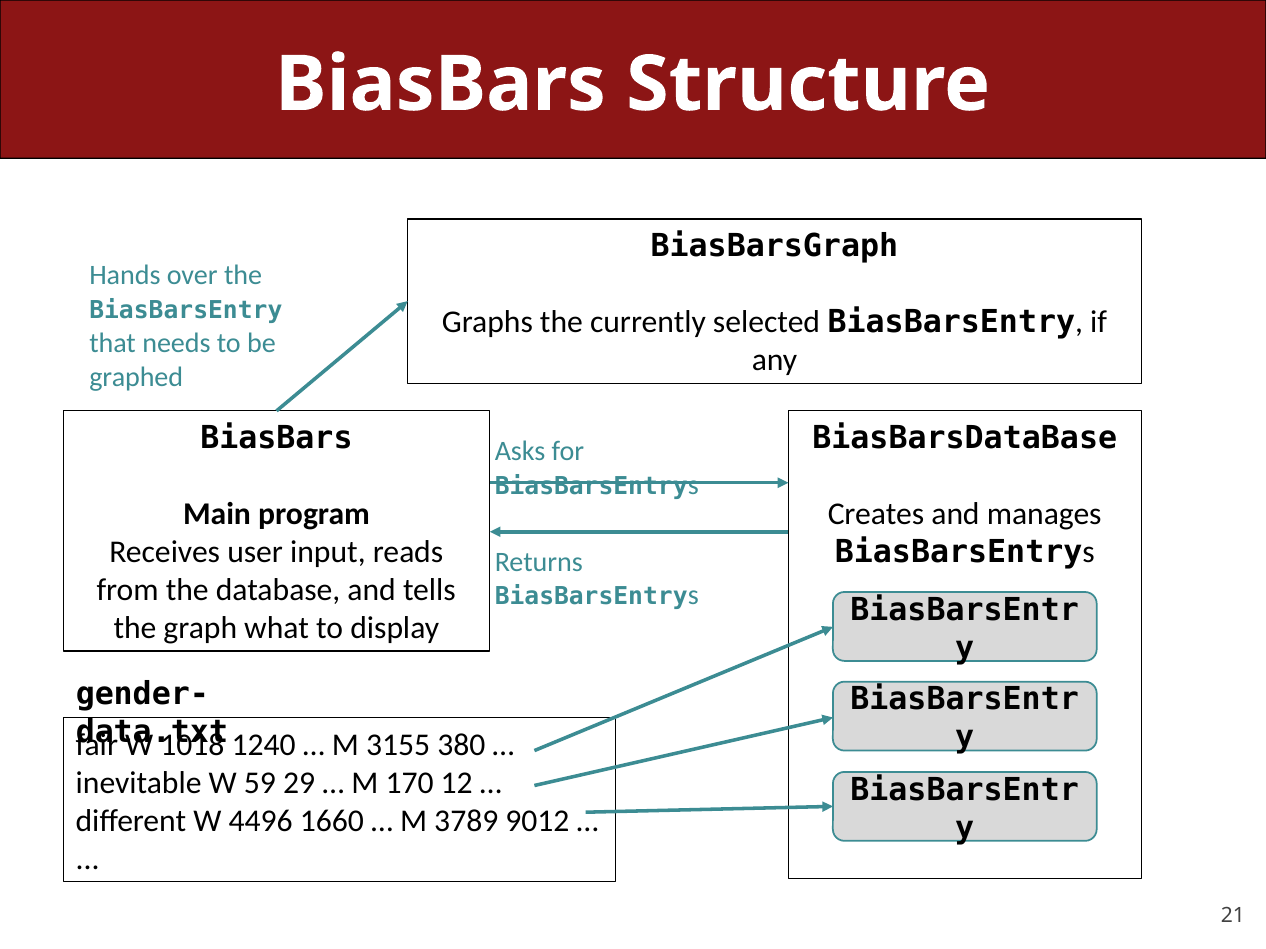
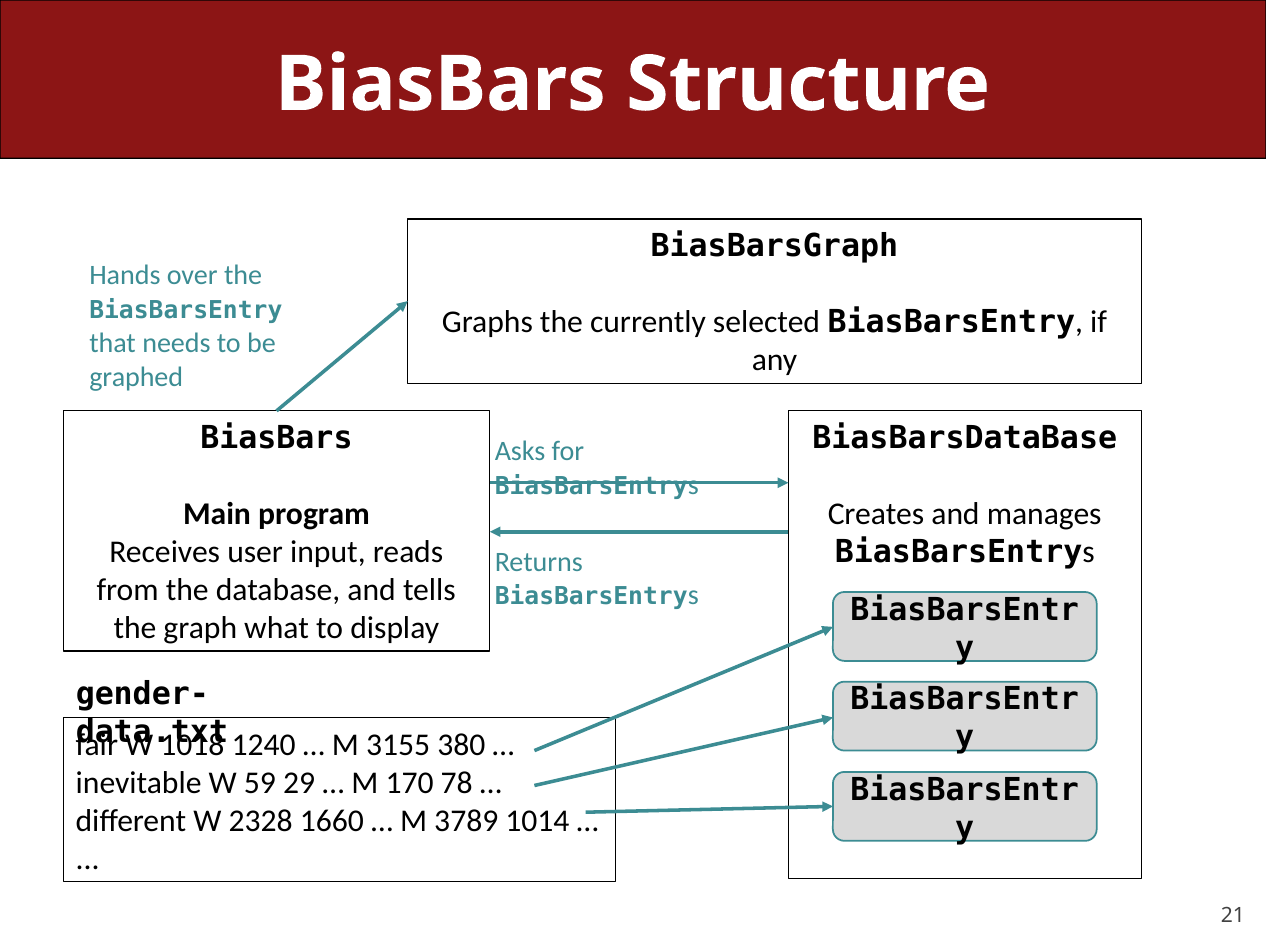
12: 12 -> 78 (457, 783)
4496: 4496 -> 2328 (261, 821)
9012: 9012 -> 1014 (537, 821)
